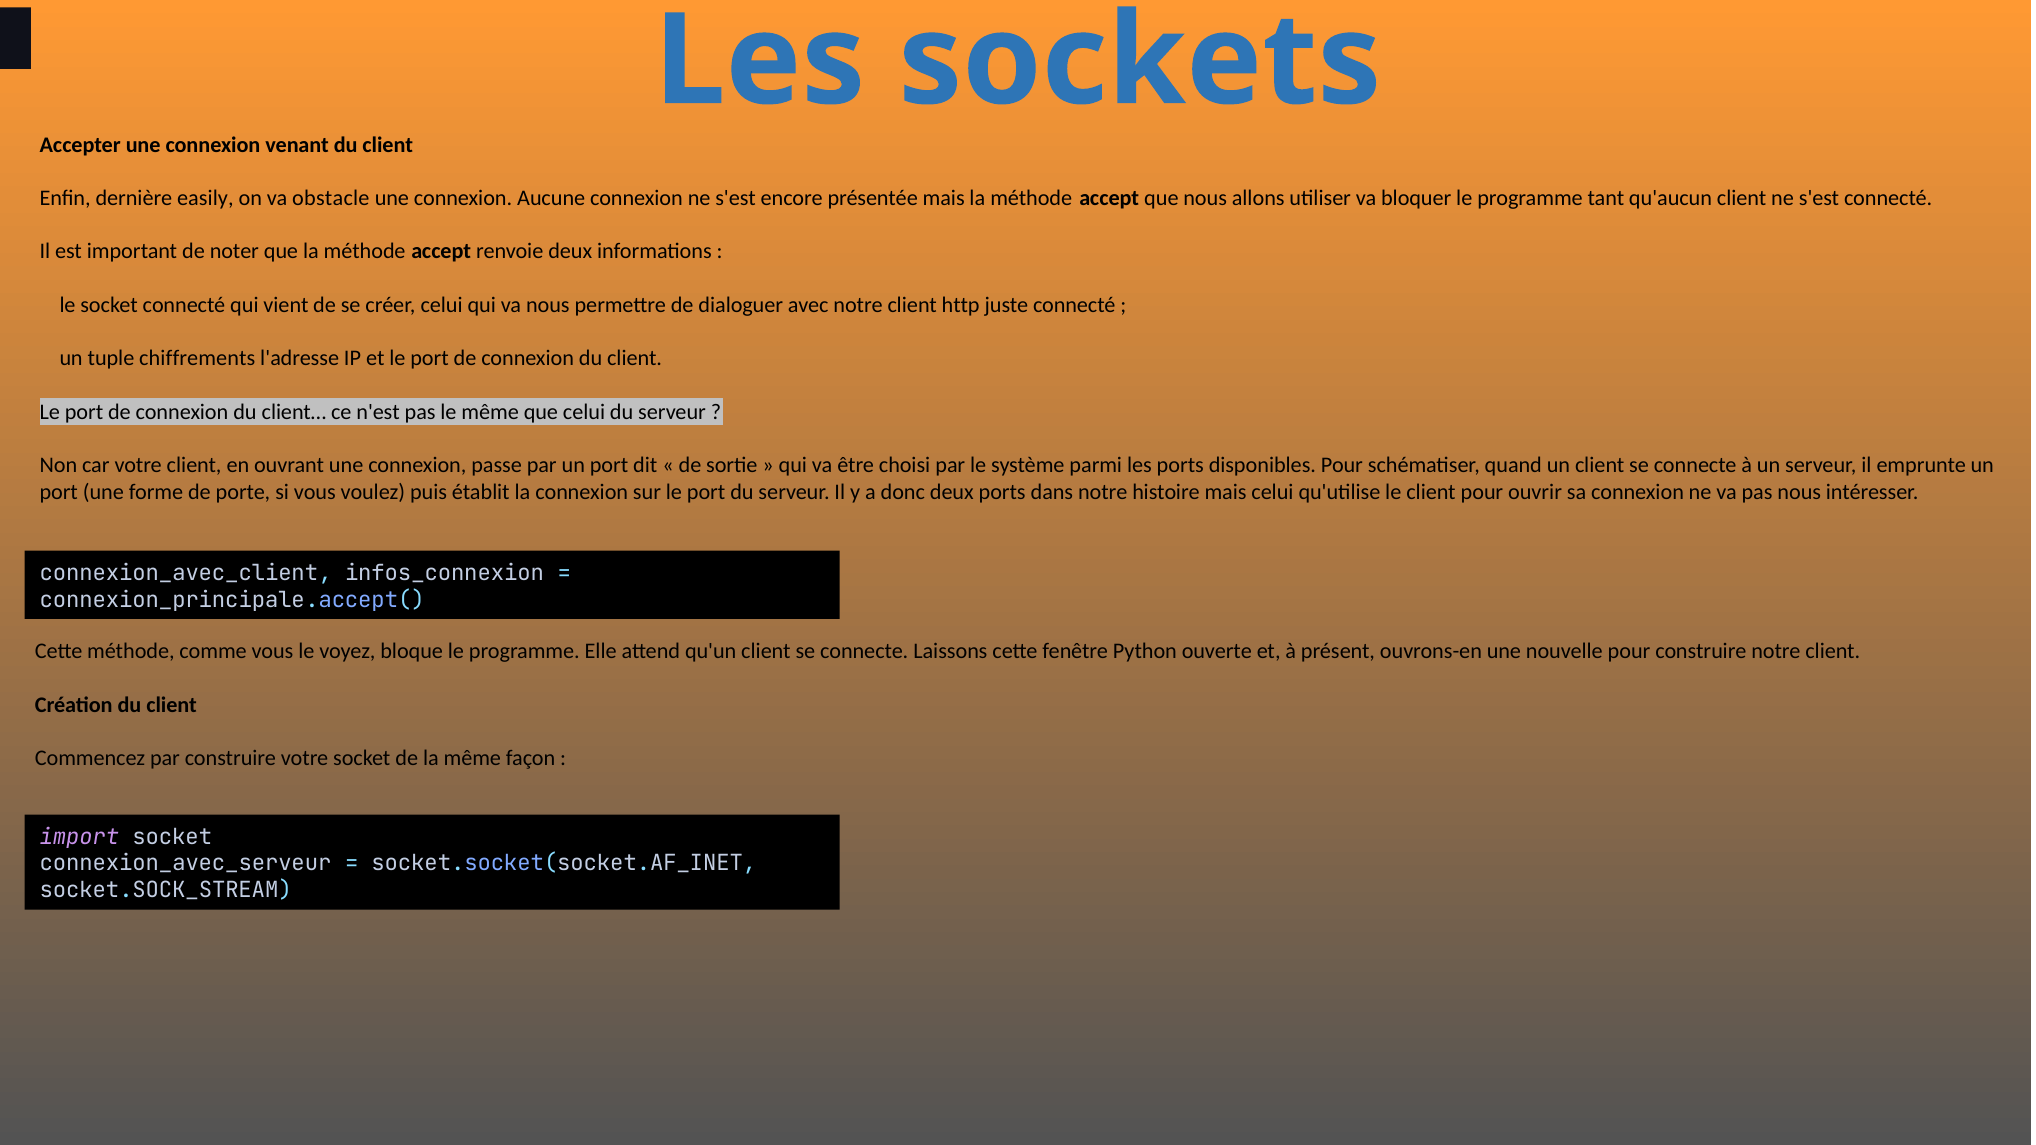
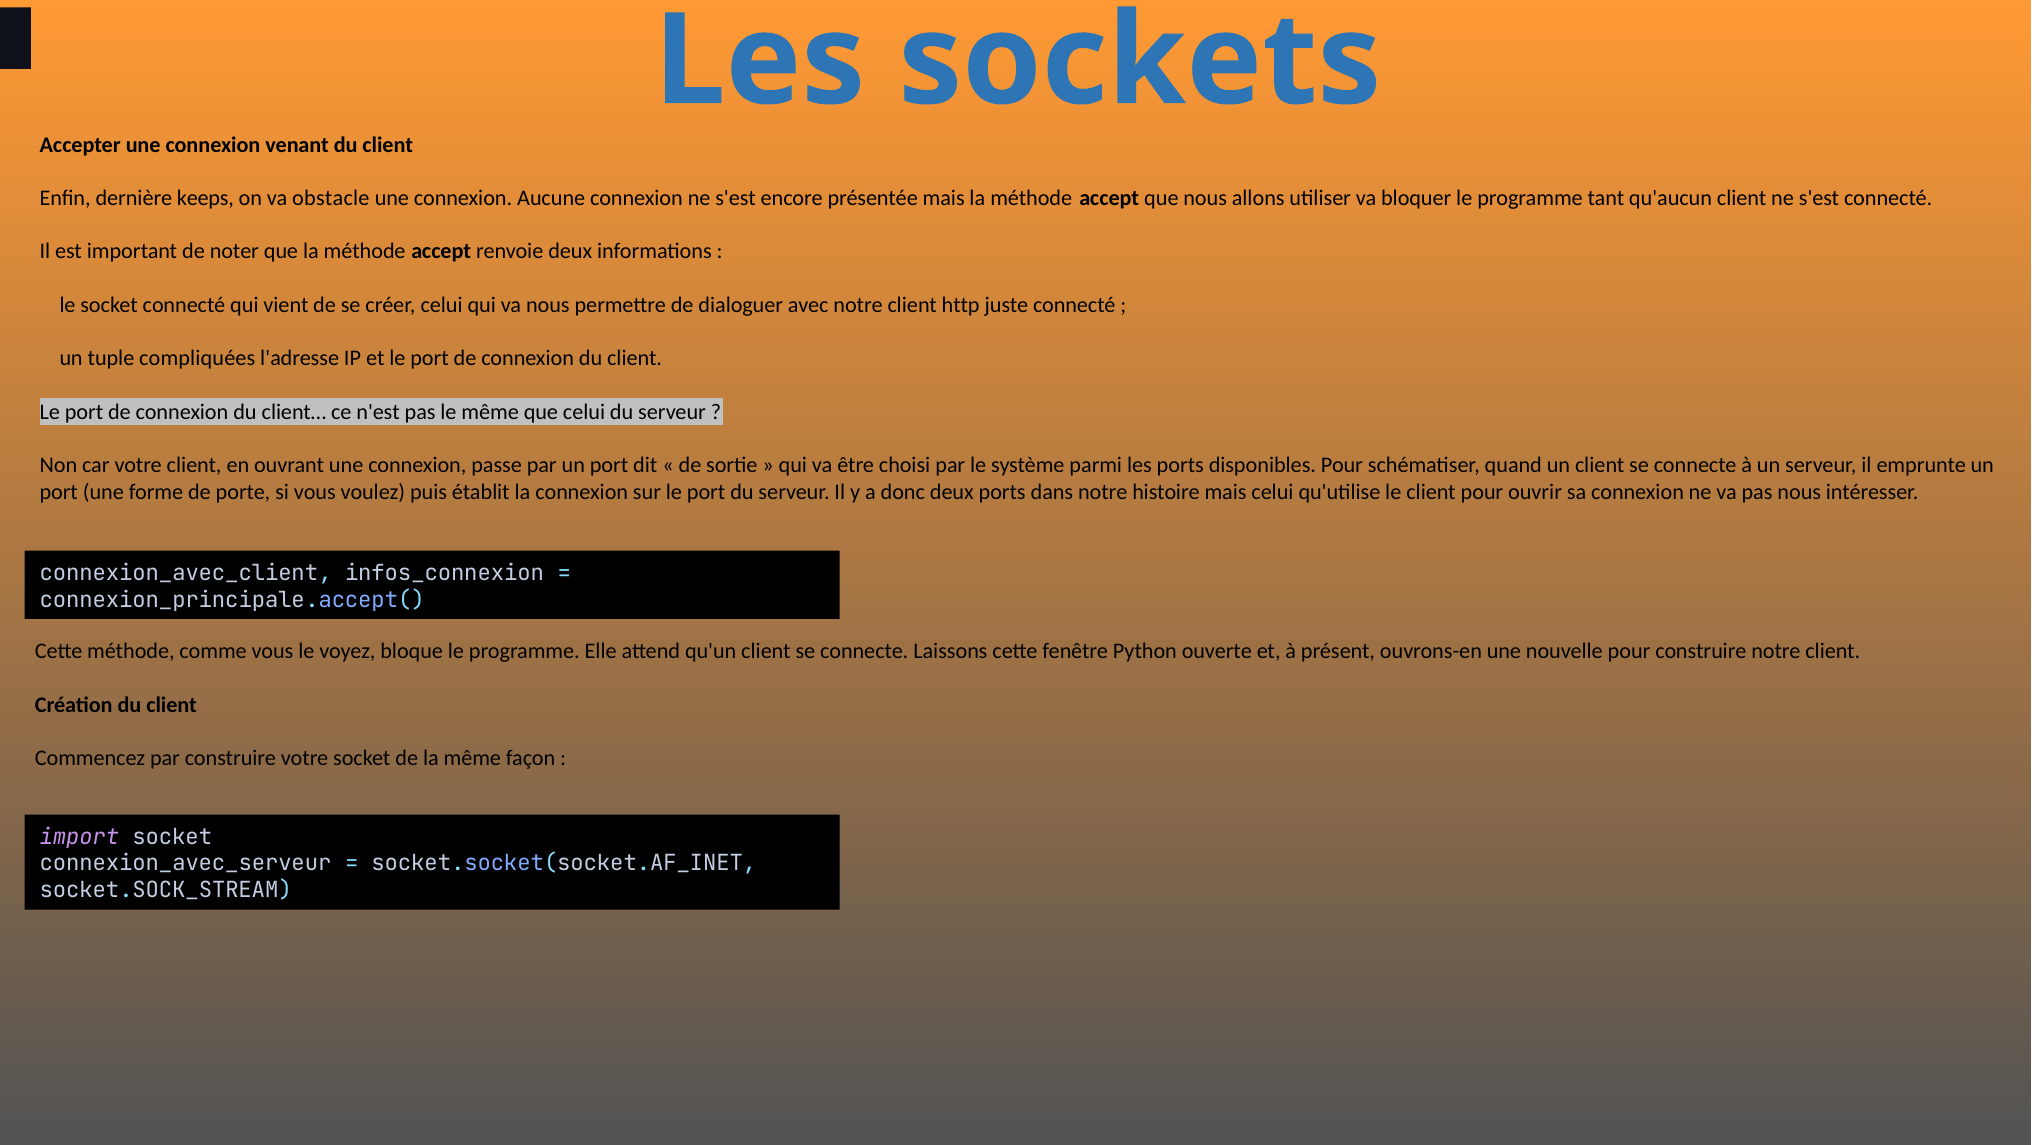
easily: easily -> keeps (205, 198)
chiffrements: chiffrements -> compliquées (197, 358)
